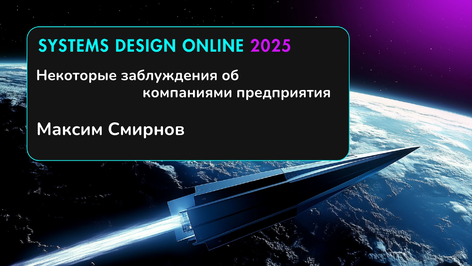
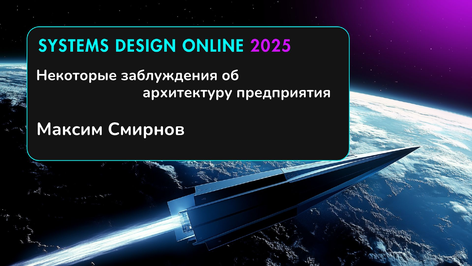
компаниями: компаниями -> архитектуру (187, 92)
